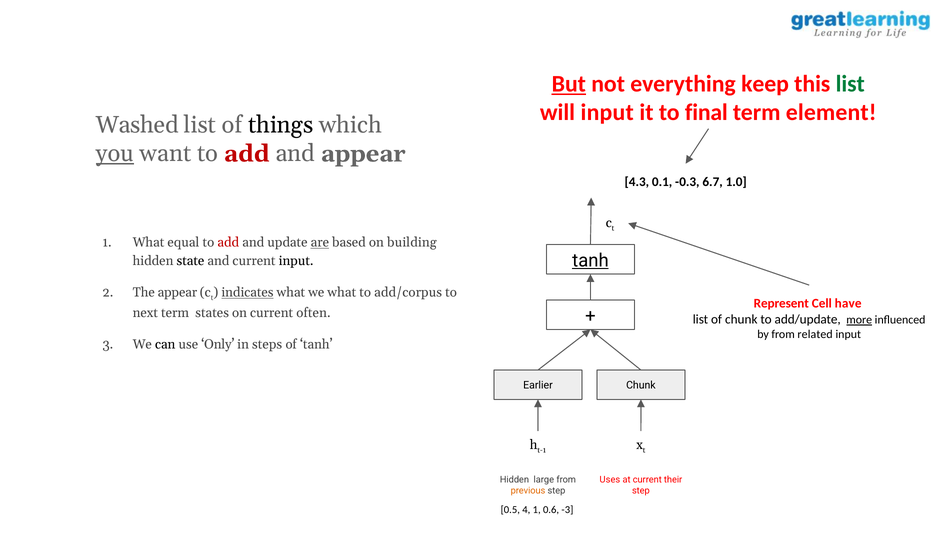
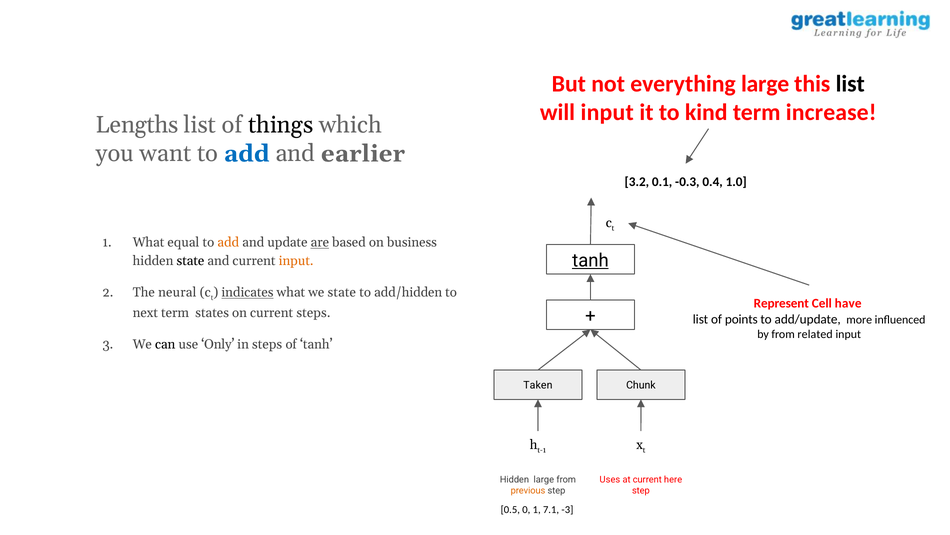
But underline: present -> none (569, 84)
everything keep: keep -> large (765, 84)
list colour: green -> black (850, 84)
final: final -> kind (706, 112)
element: element -> increase (831, 112)
Washed: Washed -> Lengths (137, 125)
you underline: present -> none (115, 153)
add colour: red -> blue (247, 153)
and appear: appear -> earlier (363, 153)
4.3: 4.3 -> 3.2 (637, 182)
6.7: 6.7 -> 0.4 (713, 182)
add colour: red -> orange (228, 242)
building: building -> business (412, 242)
input colour: black -> orange (296, 261)
The appear: appear -> neural (177, 292)
we what: what -> state (342, 292)
add/corpus: add/corpus -> add/hidden (408, 292)
current often: often -> steps (313, 313)
of chunk: chunk -> points (741, 319)
more underline: present -> none (859, 319)
Earlier: Earlier -> Taken (538, 385)
their: their -> here (673, 479)
4: 4 -> 0 (526, 509)
0.6: 0.6 -> 7.1 (551, 509)
